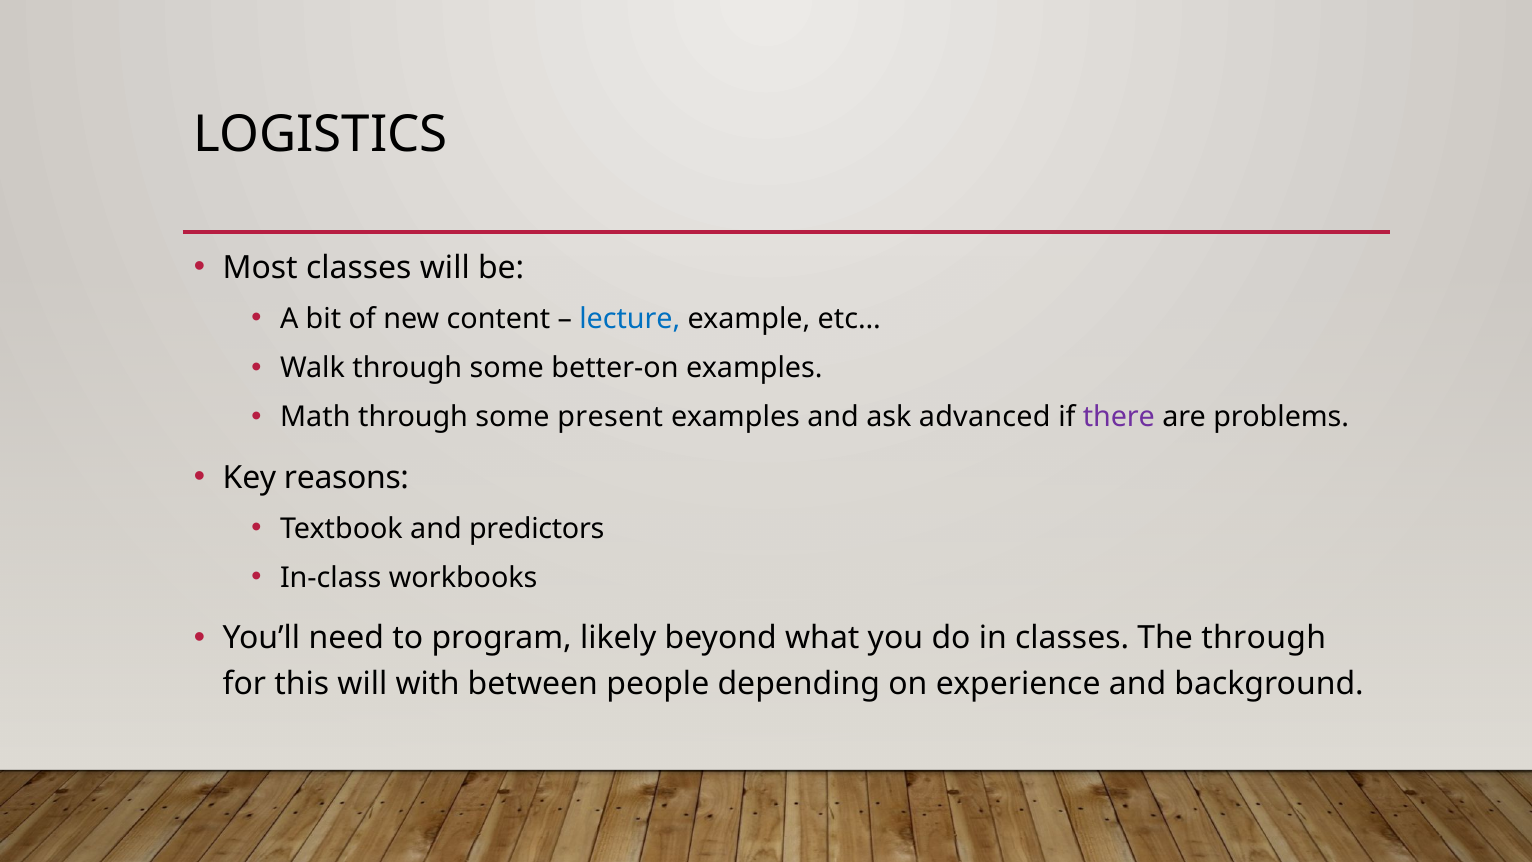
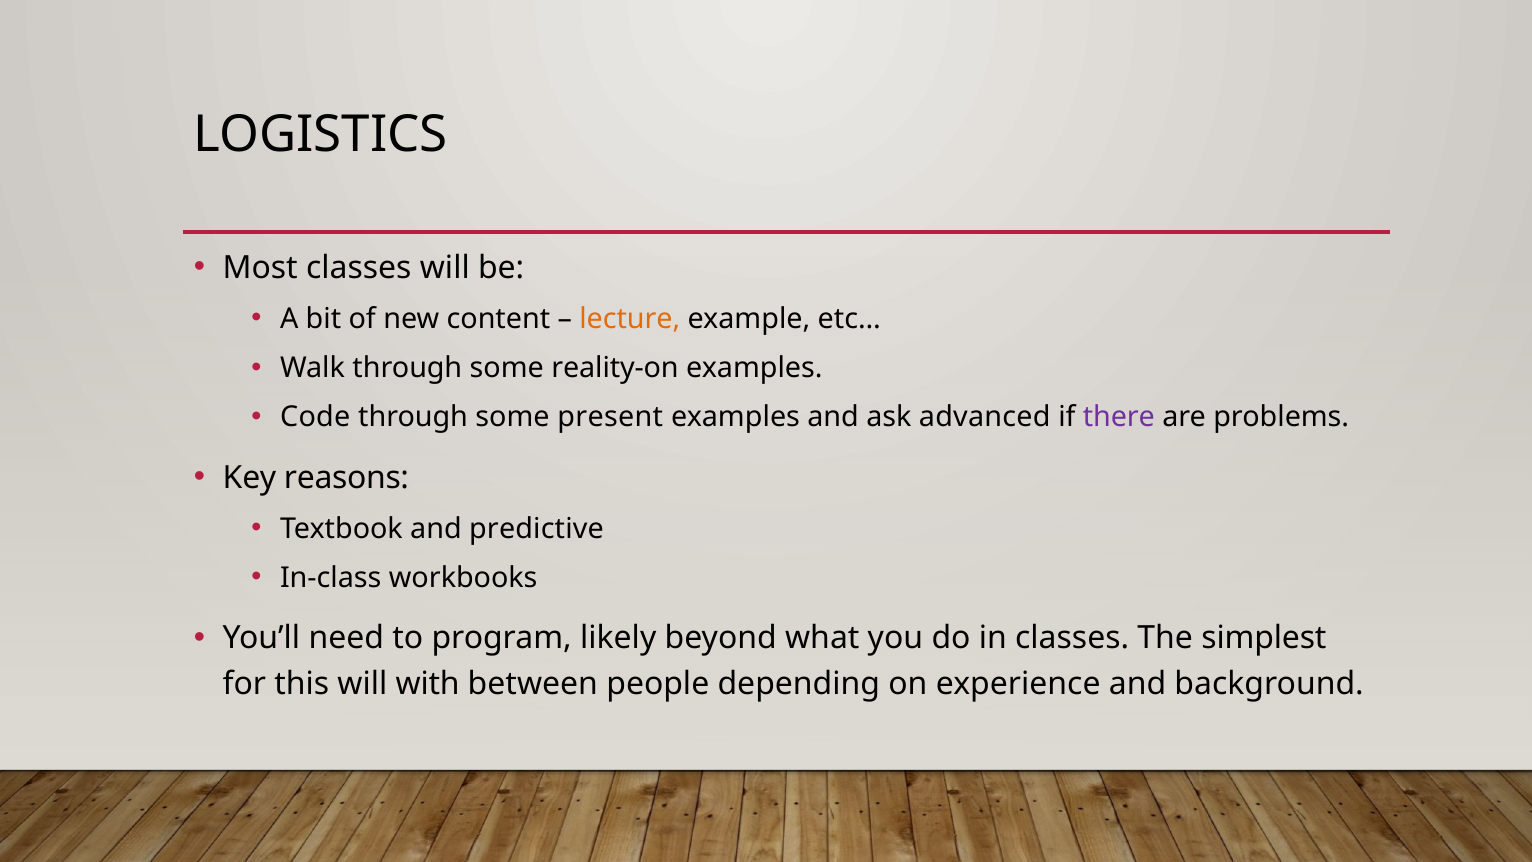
lecture colour: blue -> orange (630, 319)
better-on: better-on -> reality-on (615, 368)
Math: Math -> Code (315, 417)
predictors: predictors -> predictive (536, 529)
The through: through -> simplest (1264, 638)
